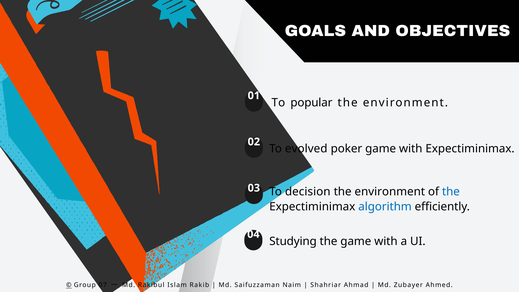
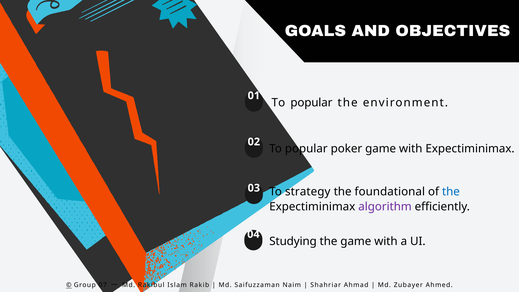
evolved: evolved -> popular (306, 149)
decision: decision -> strategy (308, 192)
environment: environment -> foundational (390, 192)
algorithm colour: blue -> purple (385, 207)
